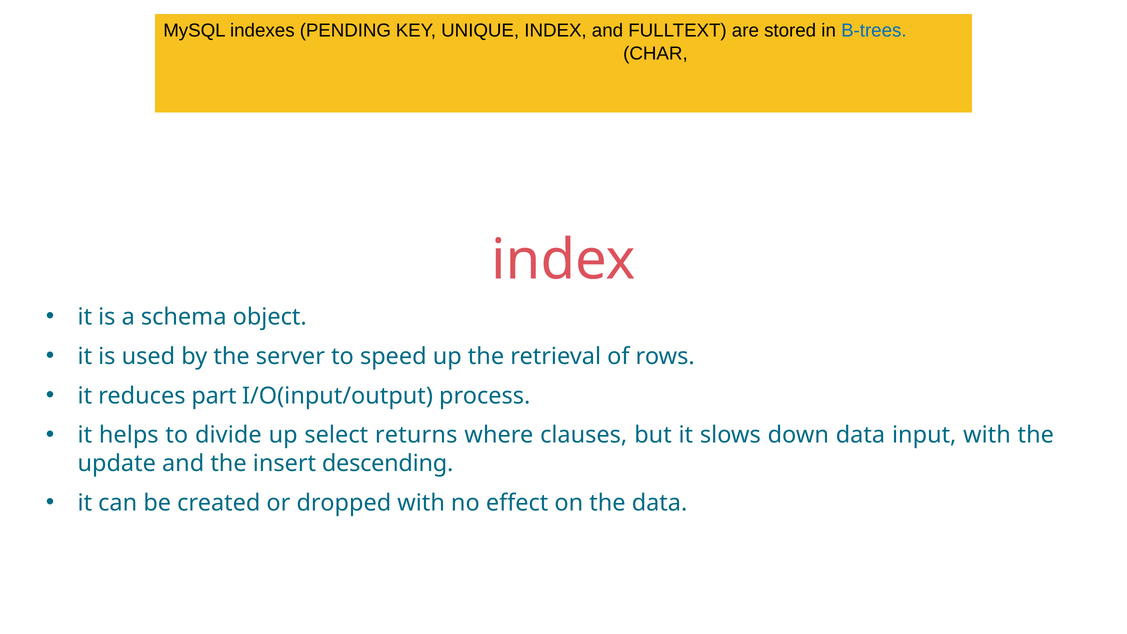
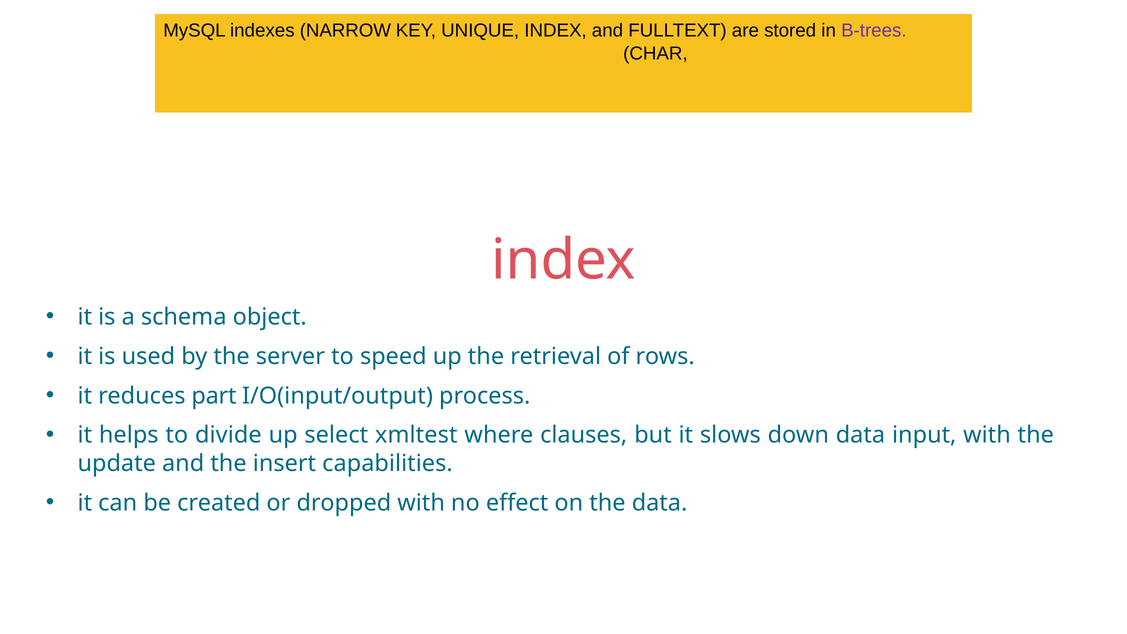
PENDING: PENDING -> NARROW (345, 31)
B-trees colour: blue -> purple (874, 31)
returns: returns -> xmltest (416, 435)
descending: descending -> capabilities (387, 463)
